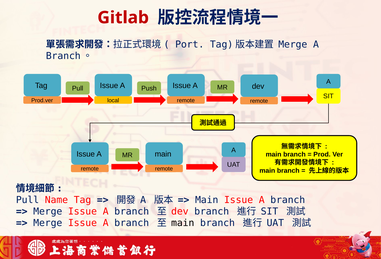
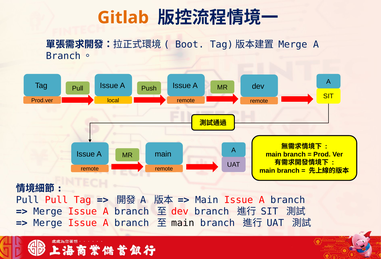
Gitlab colour: red -> orange (123, 18)
Port: Port -> Boot (190, 44)
Pull Name: Name -> Pull (56, 200)
